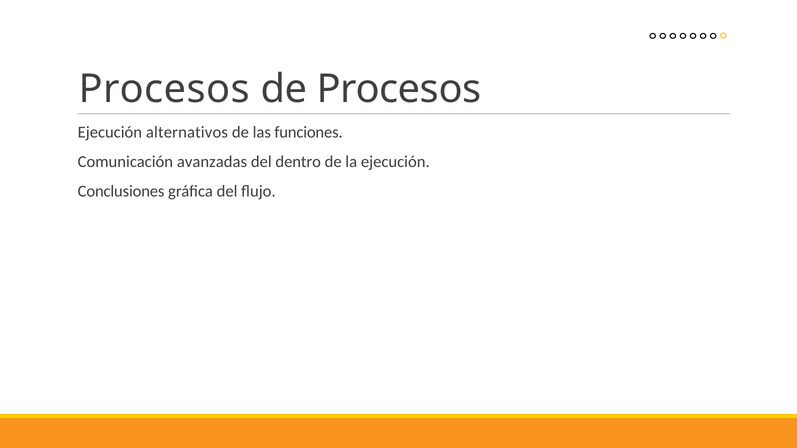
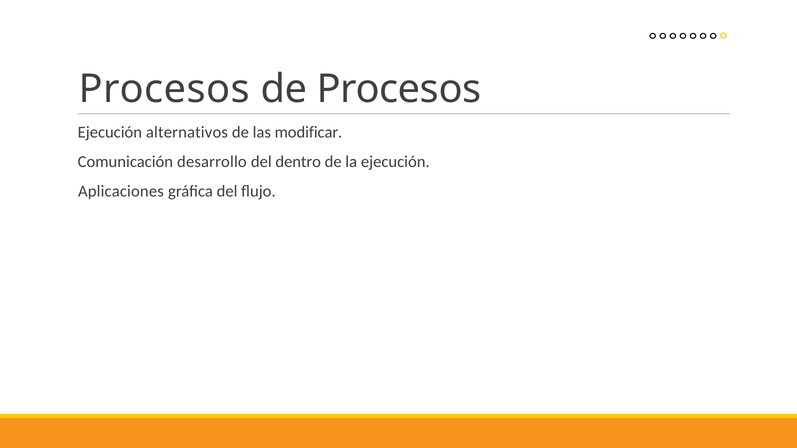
funciones: funciones -> modificar (308, 133)
avanzadas: avanzadas -> desarrollo (212, 162)
Conclusiones: Conclusiones -> Aplicaciones (121, 192)
